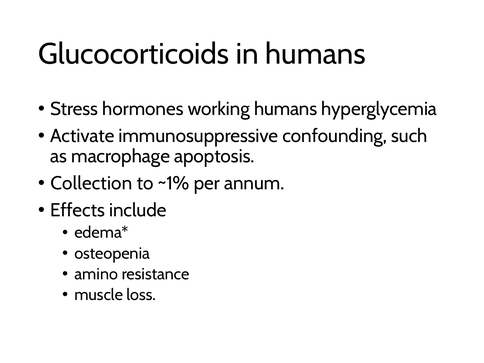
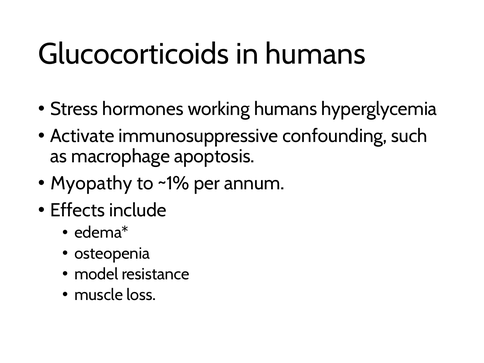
Collection: Collection -> Myopathy (91, 183)
amino: amino -> model (96, 274)
